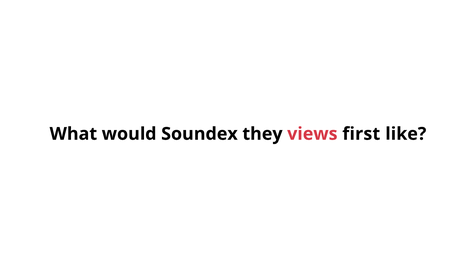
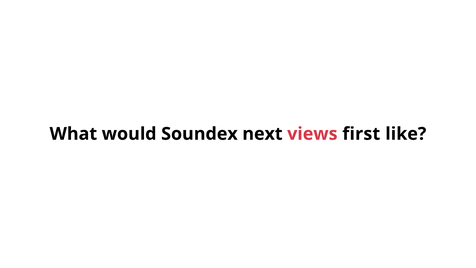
they: they -> next (262, 134)
